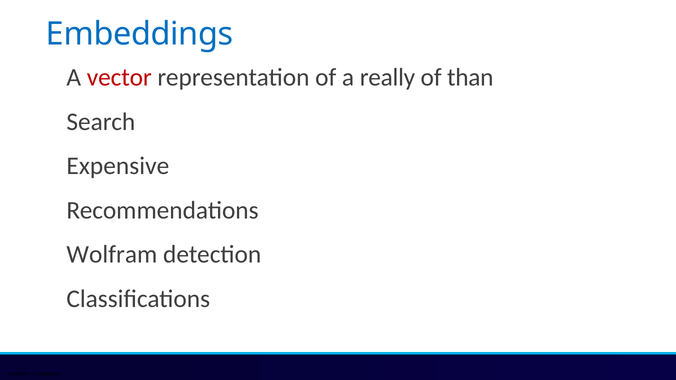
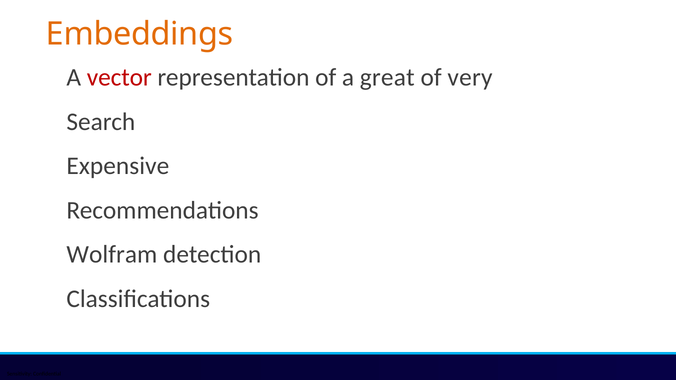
Embeddings colour: blue -> orange (140, 34)
really: really -> great (387, 78)
than: than -> very (470, 78)
